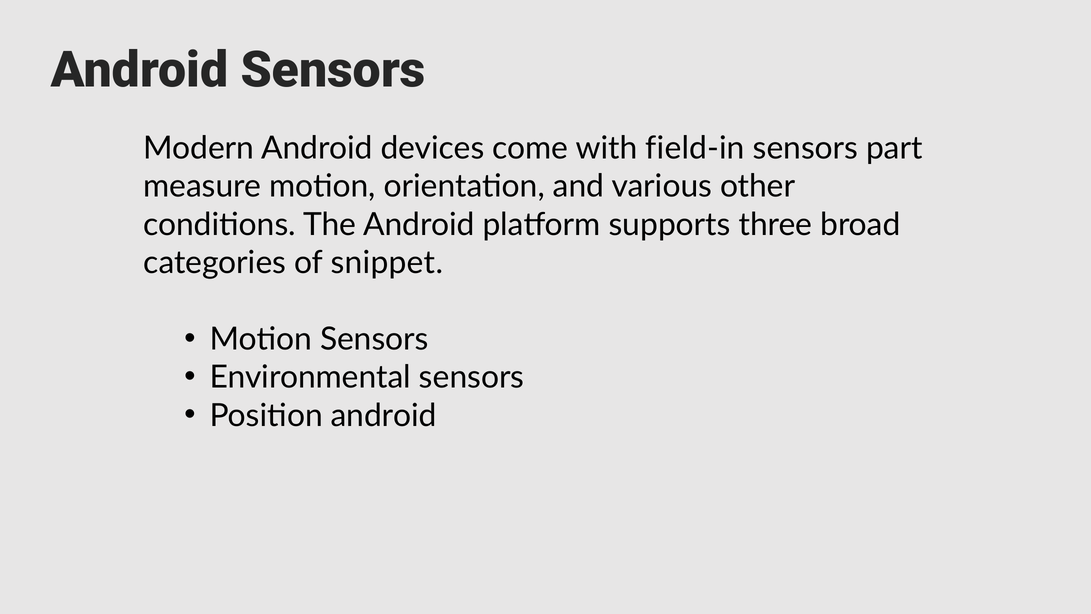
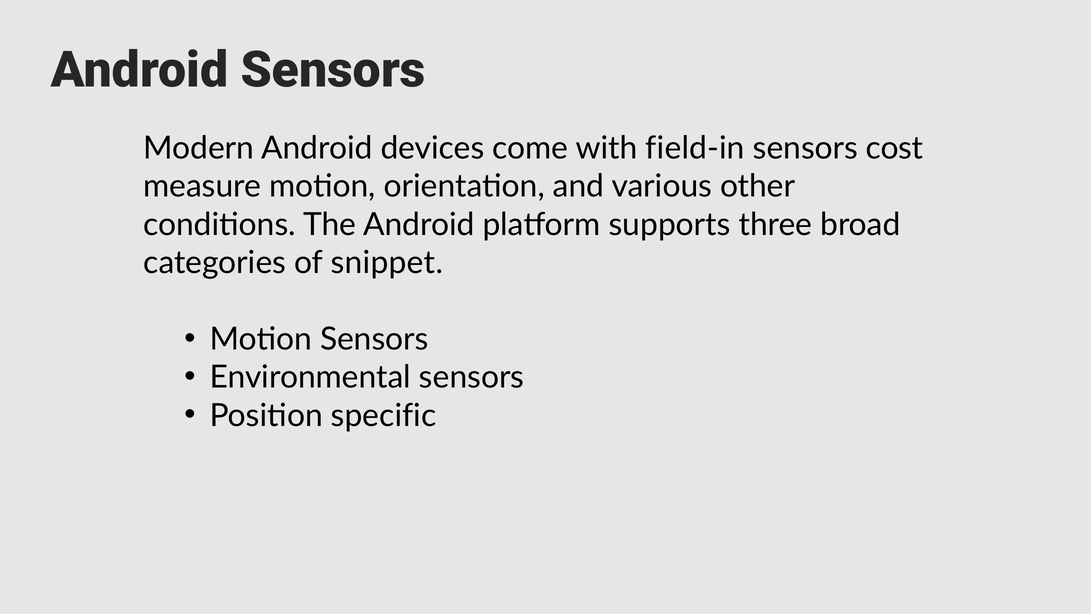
part: part -> cost (894, 148)
Position android: android -> specific (384, 415)
